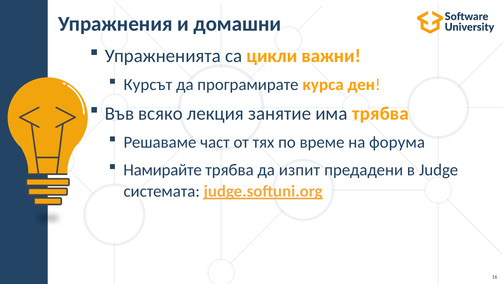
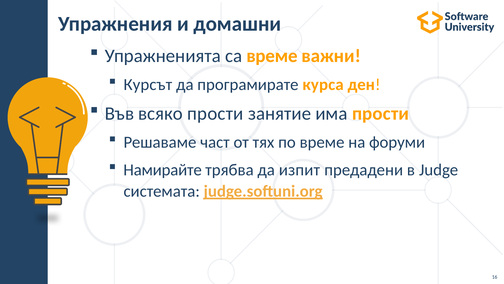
са цикли: цикли -> време (272, 56)
всяко лекция: лекция -> прости (215, 114)
има трябва: трябва -> прости (381, 114)
форума: форума -> форуми (397, 142)
